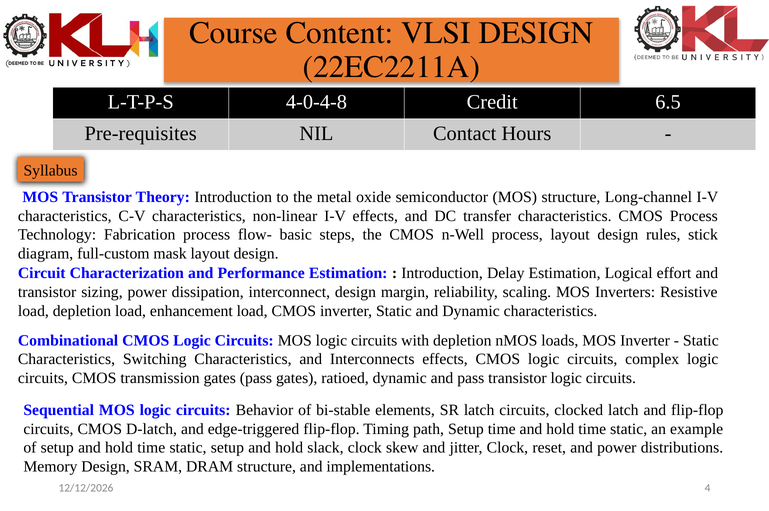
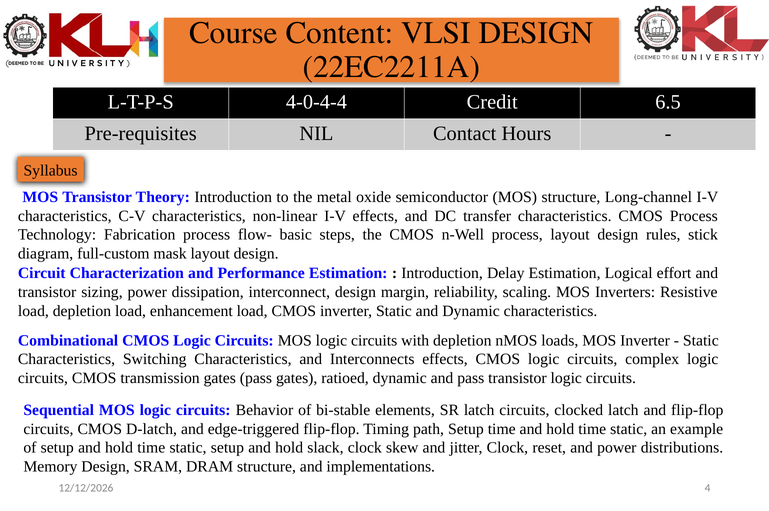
4-0-4-8: 4-0-4-8 -> 4-0-4-4 (316, 102)
